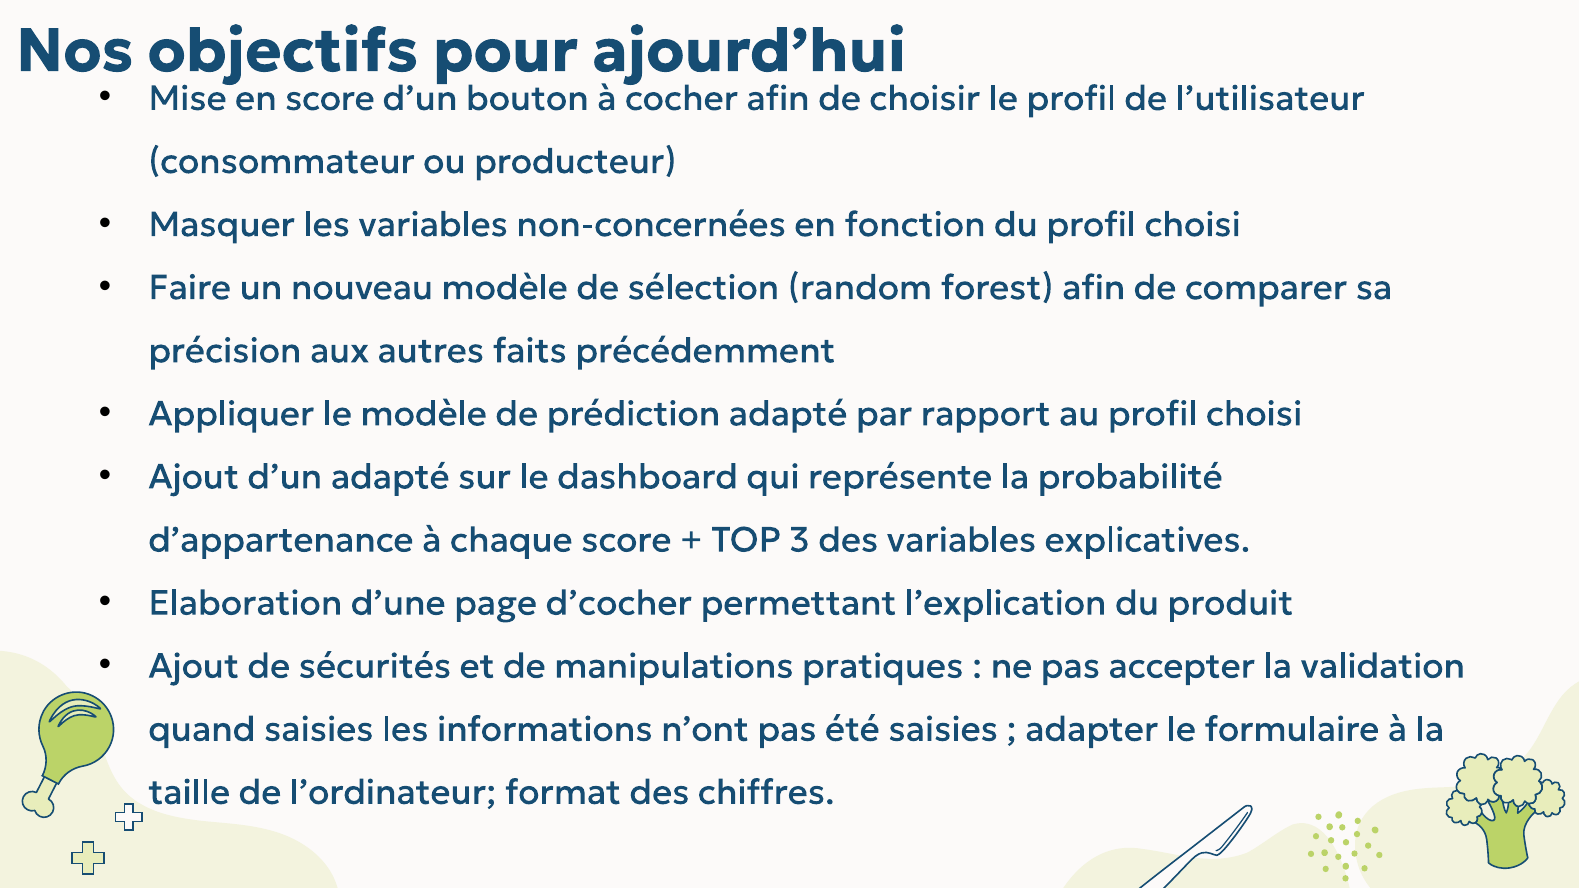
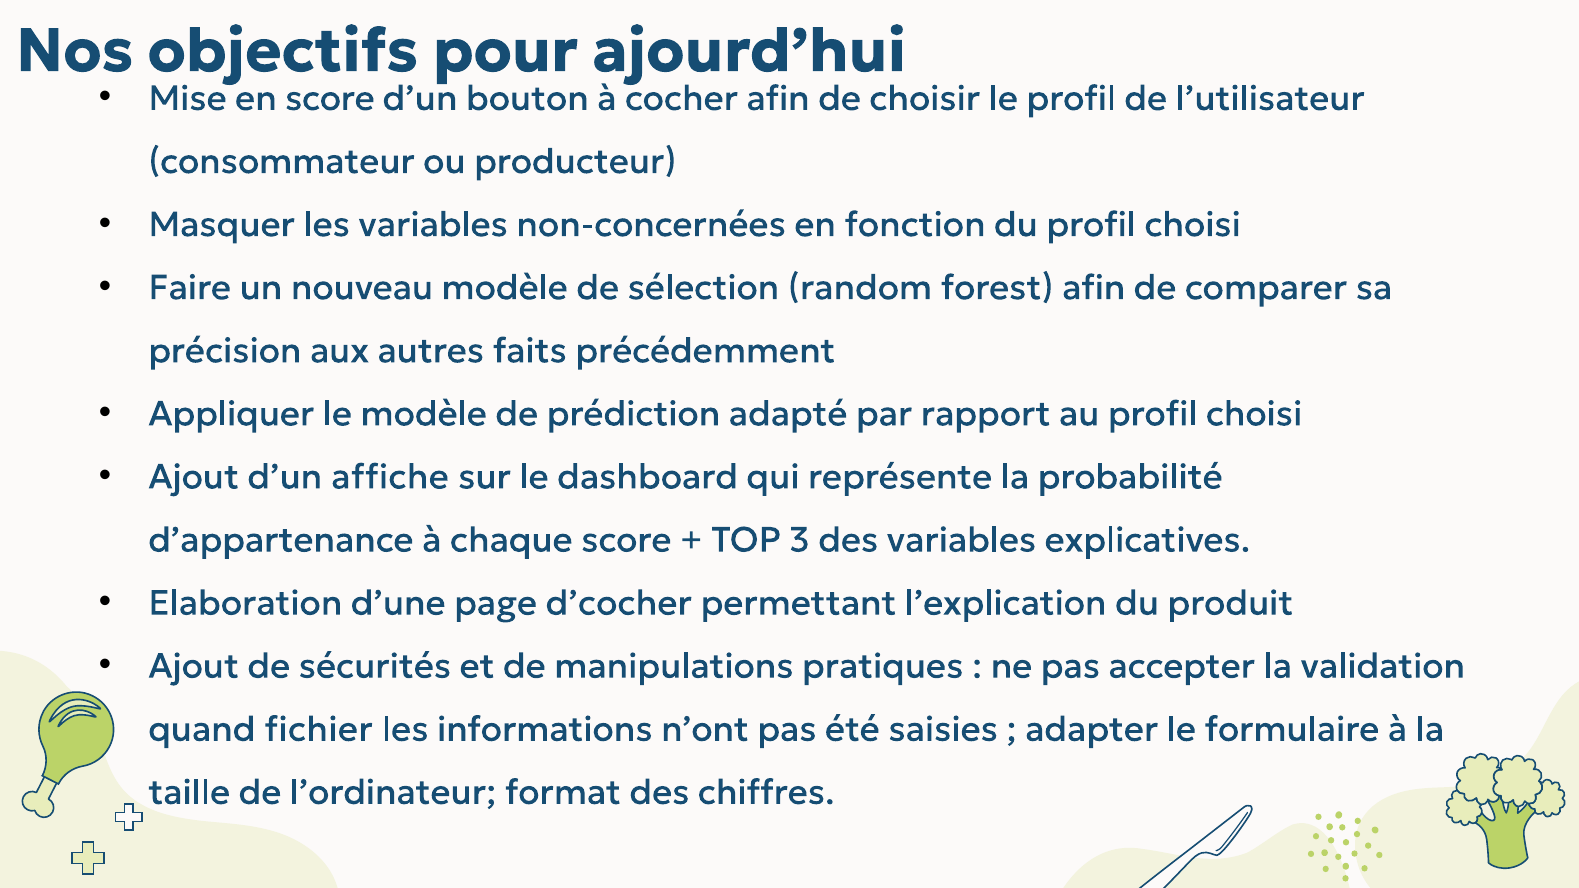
d’un adapté: adapté -> affiche (390, 477)
quand saisies: saisies -> fichier (319, 729)
